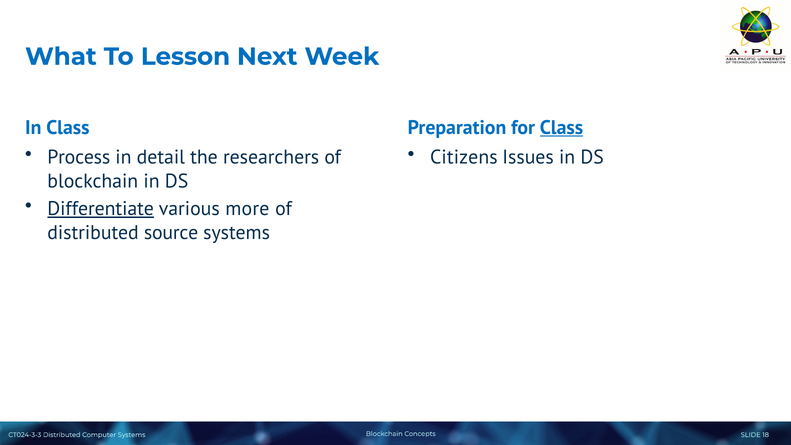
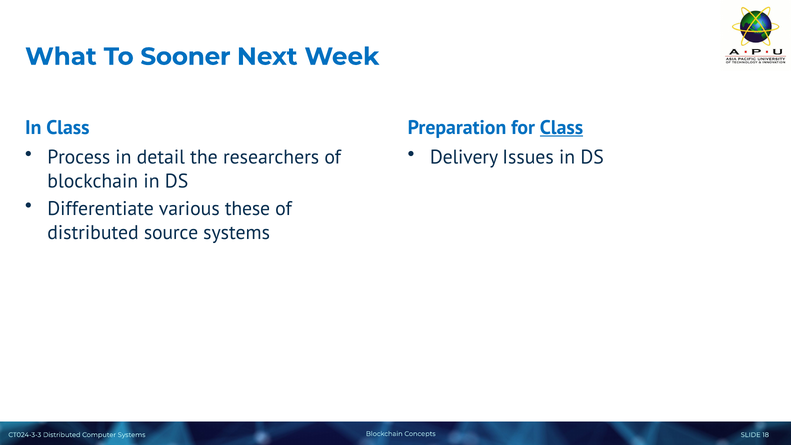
Lesson: Lesson -> Sooner (185, 57)
Citizens: Citizens -> Delivery (464, 157)
Differentiate underline: present -> none (101, 209)
more: more -> these (248, 209)
